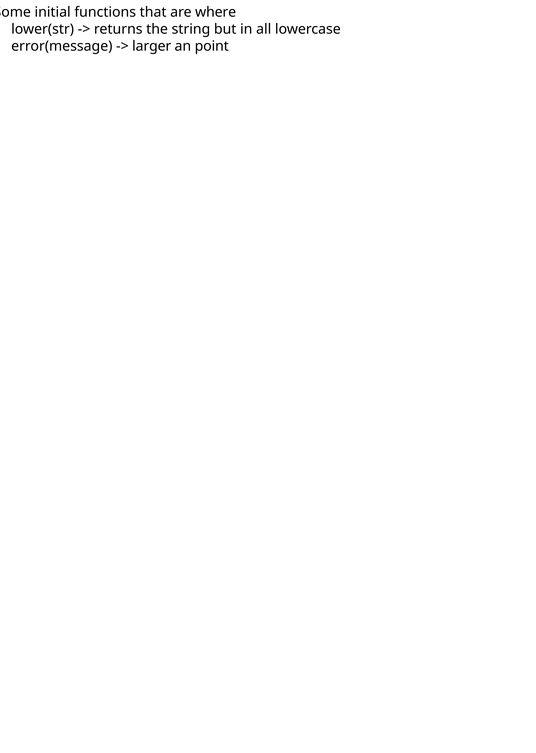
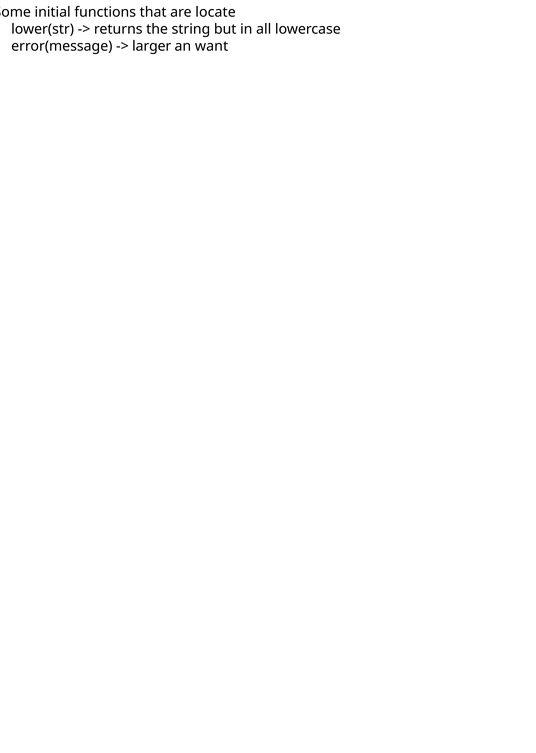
where: where -> locate (216, 12)
point: point -> want (212, 46)
